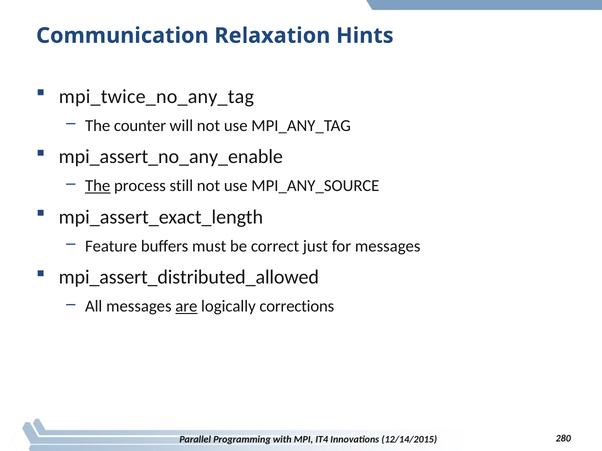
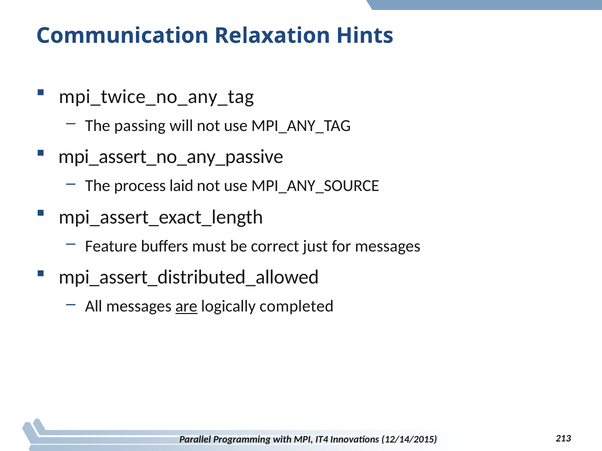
counter: counter -> passing (140, 126)
mpi_assert_no_any_enable: mpi_assert_no_any_enable -> mpi_assert_no_any_passive (171, 157)
The underline: present -> none (98, 186)
still: still -> laid (181, 186)
corrections: corrections -> completed (297, 307)
280: 280 -> 213 (563, 439)
